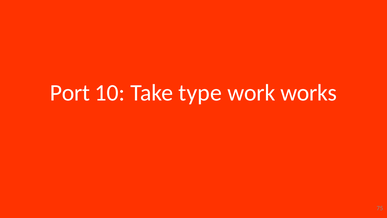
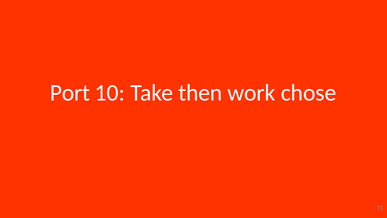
type: type -> then (200, 93)
works: works -> chose (309, 93)
